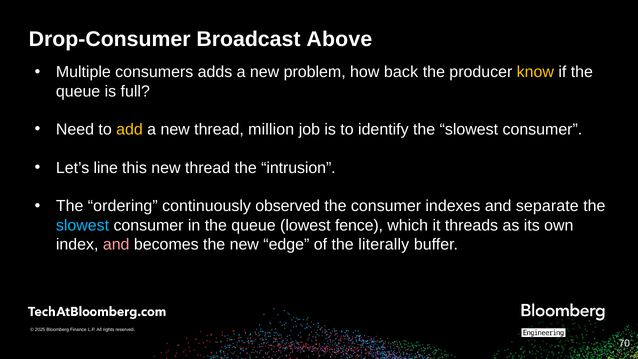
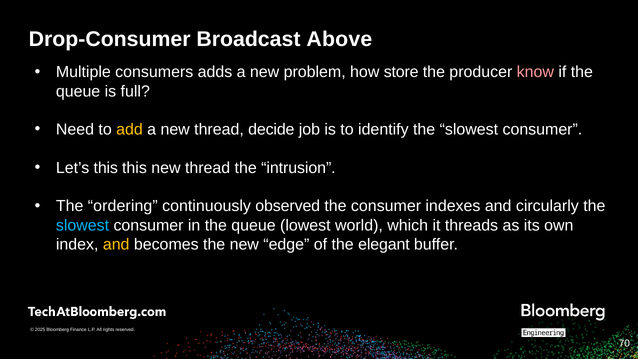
back: back -> store (401, 72)
know colour: yellow -> pink (535, 72)
million: million -> decide (271, 130)
Let’s line: line -> this (106, 168)
separate: separate -> circularly (547, 206)
fence: fence -> world (359, 225)
and colour: pink -> yellow (116, 244)
literally: literally -> elegant (384, 244)
